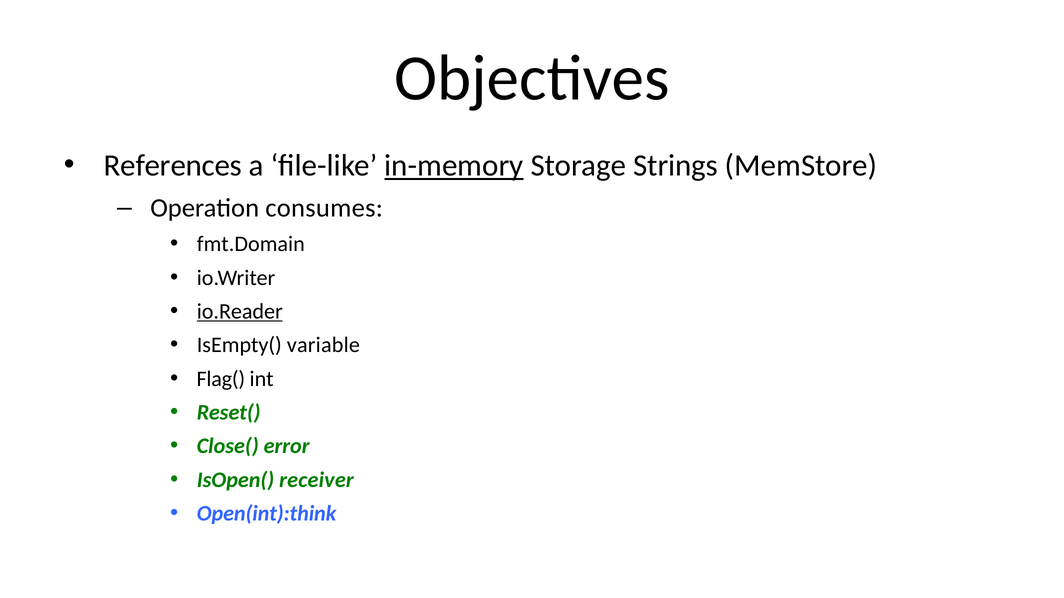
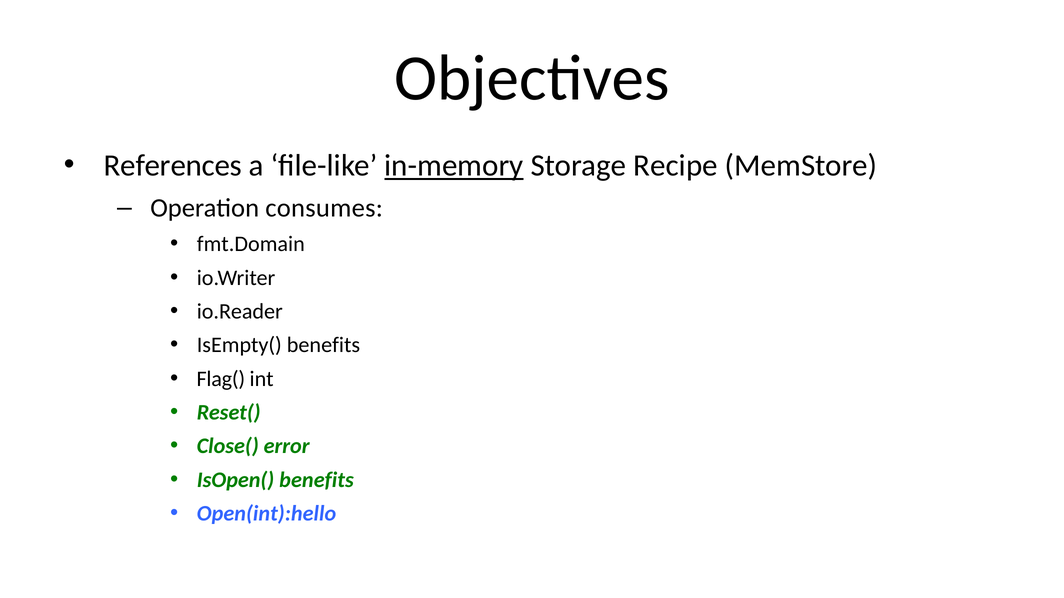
Strings: Strings -> Recipe (676, 166)
io.Reader underline: present -> none (240, 312)
IsEmpty( variable: variable -> benefits (323, 345)
IsOpen( receiver: receiver -> benefits (317, 480)
Open(int):think: Open(int):think -> Open(int):hello (267, 514)
